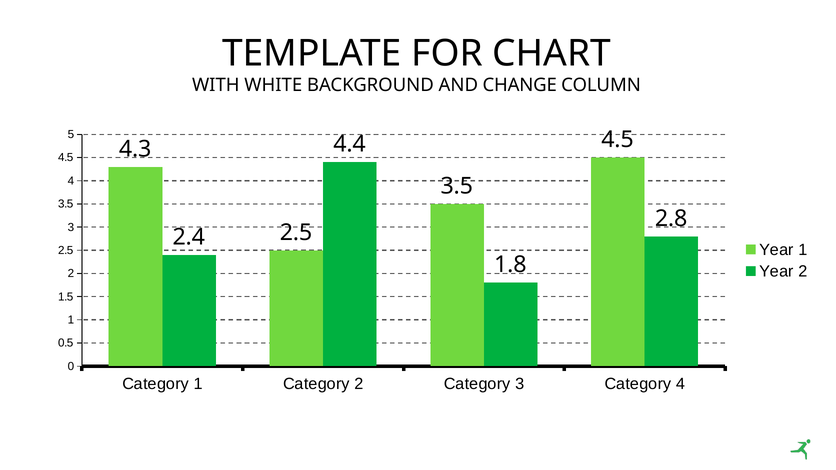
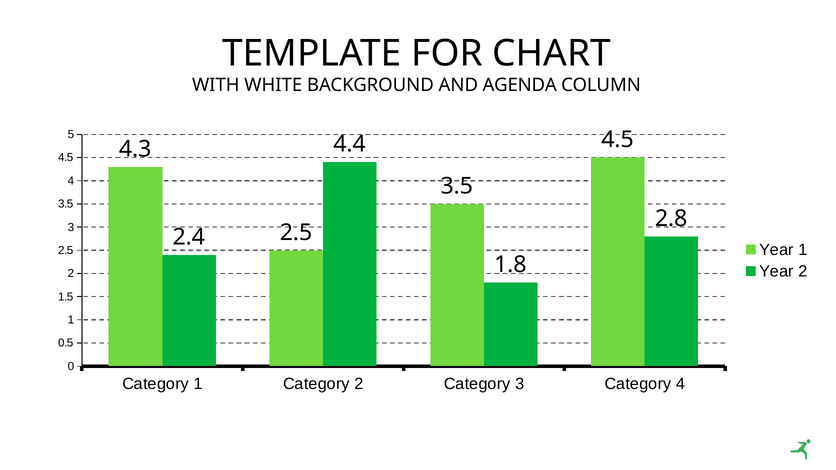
CHANGE: CHANGE -> AGENDA (520, 85)
